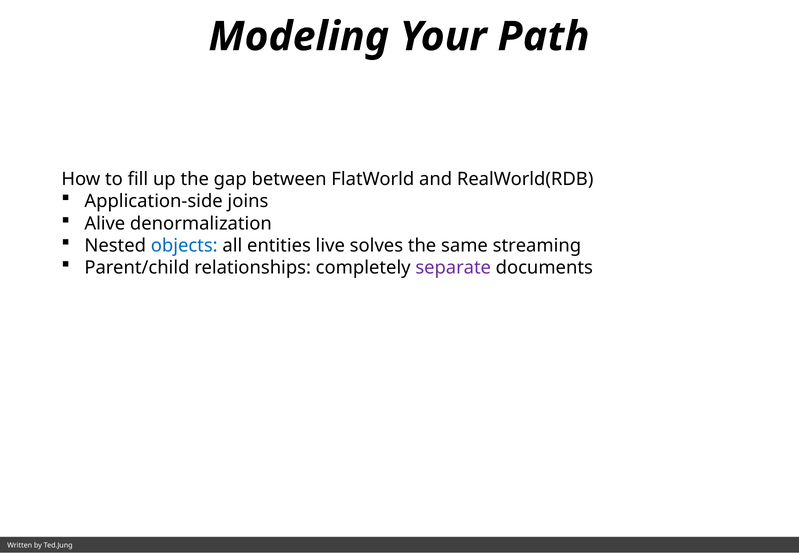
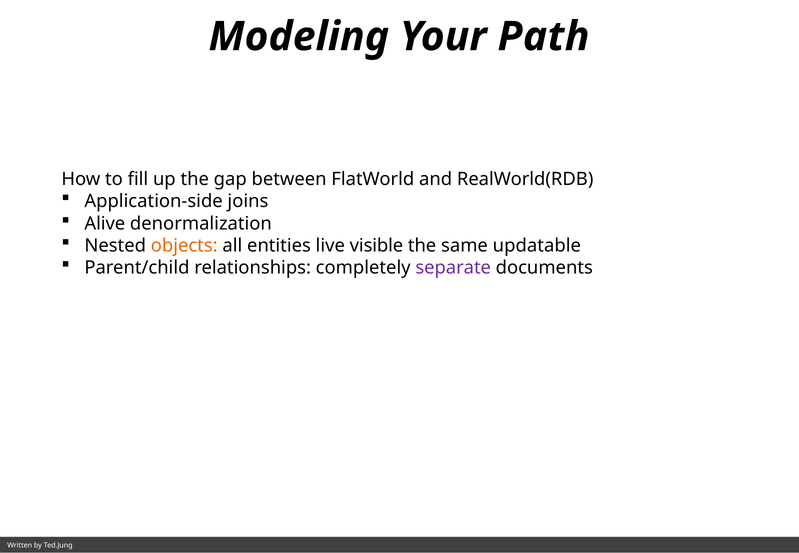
objects colour: blue -> orange (184, 246)
solves: solves -> visible (376, 246)
streaming: streaming -> updatable (537, 246)
